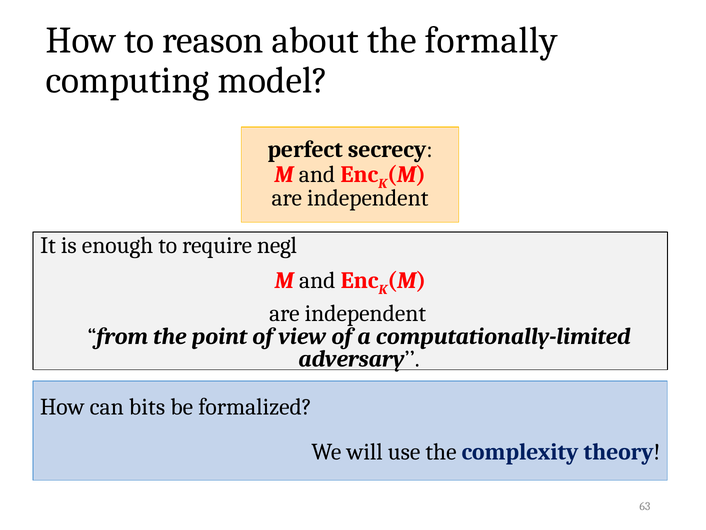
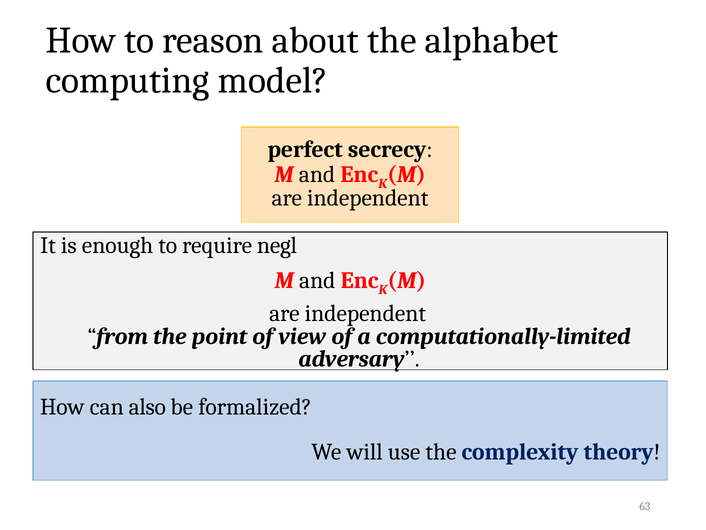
formally: formally -> alphabet (491, 40)
bits: bits -> also (147, 407)
